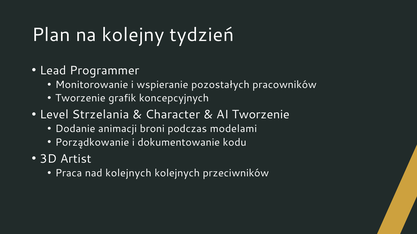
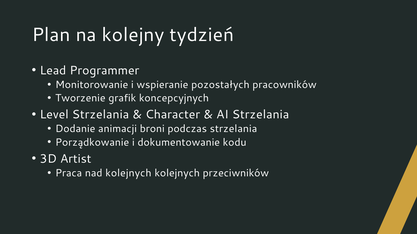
AI Tworzenie: Tworzenie -> Strzelania (261, 115)
podczas modelami: modelami -> strzelania (233, 129)
